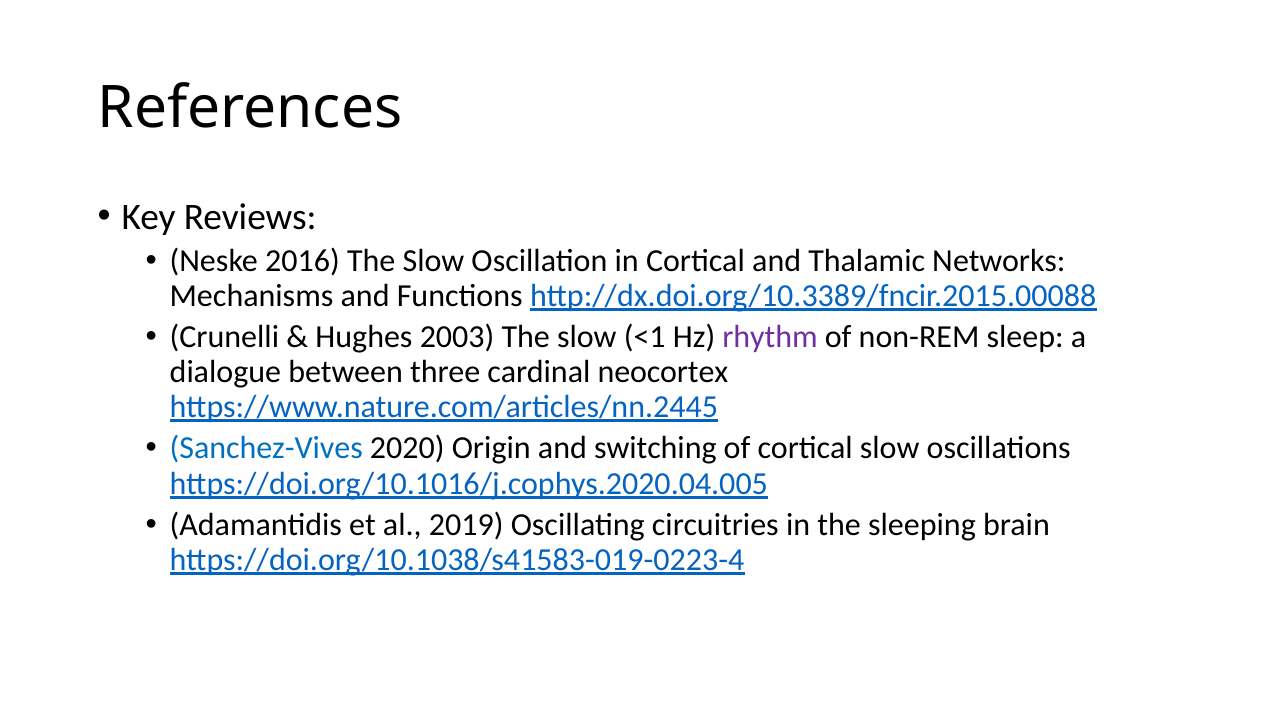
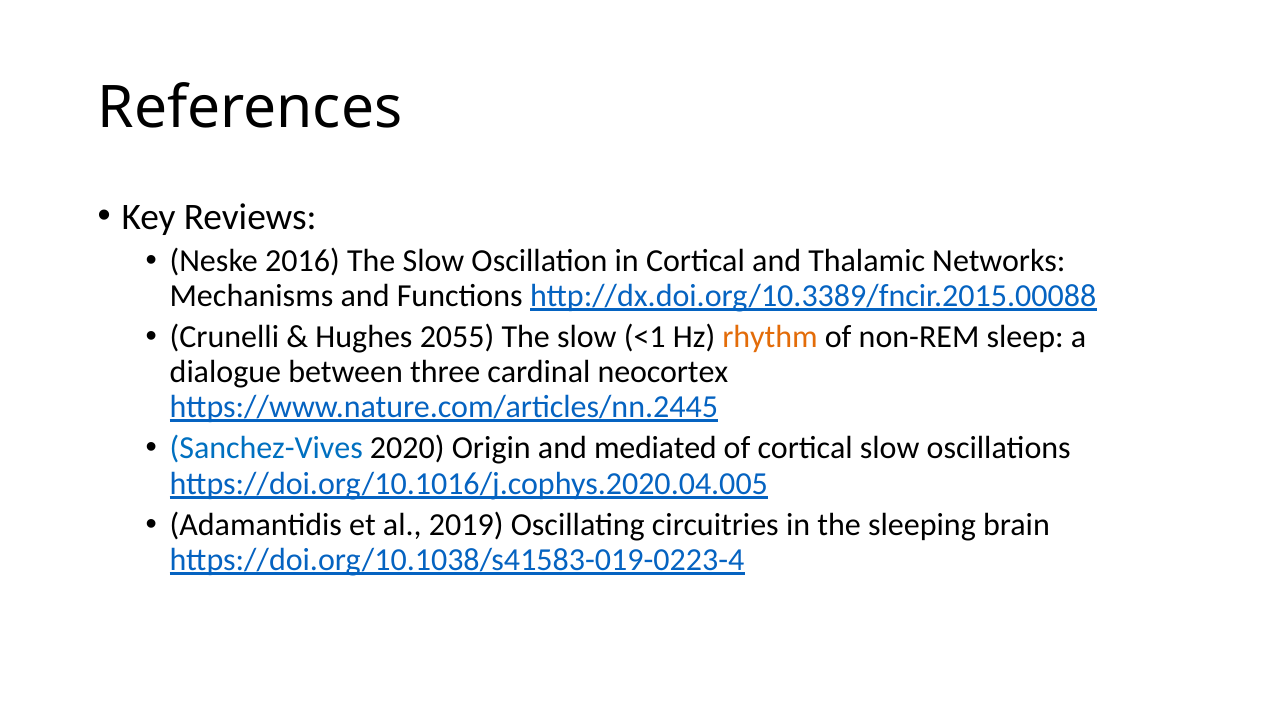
2003: 2003 -> 2055 (457, 337)
rhythm colour: purple -> orange (770, 337)
switching: switching -> mediated (655, 448)
